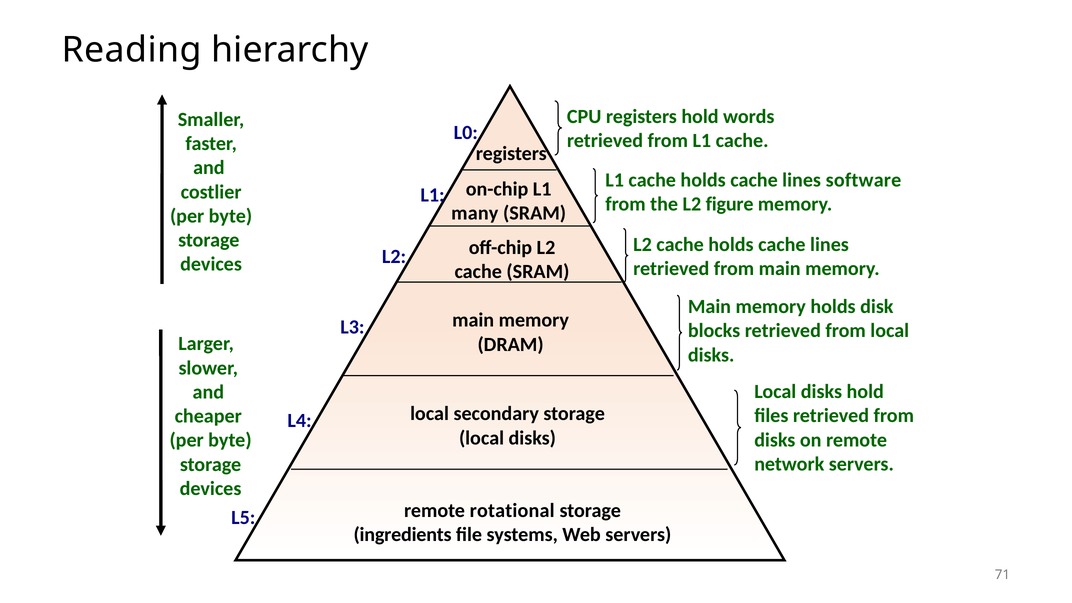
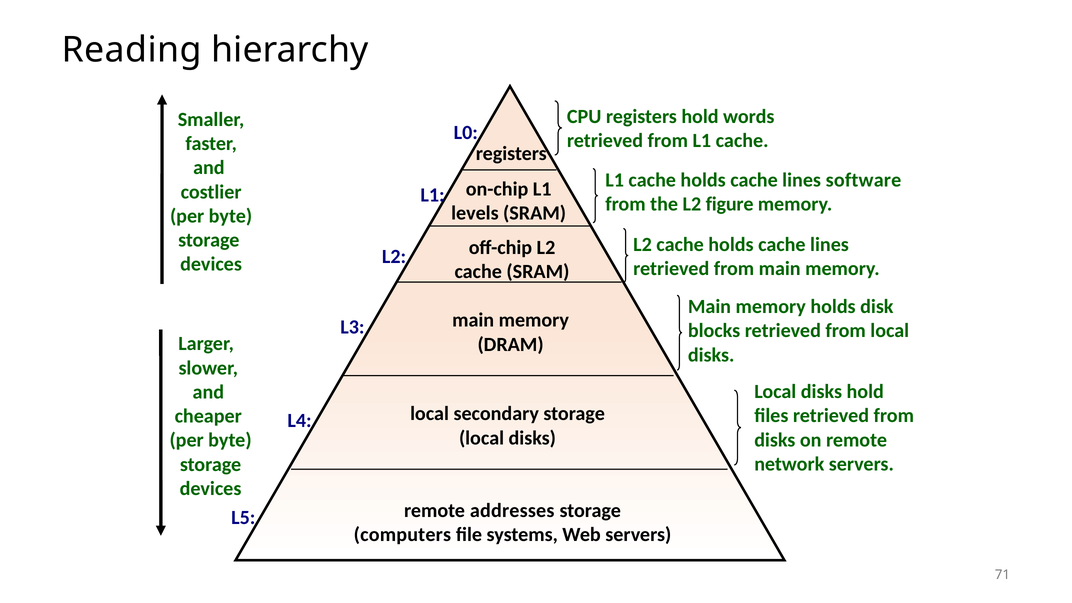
many: many -> levels (475, 213)
rotational: rotational -> addresses (512, 511)
ingredients: ingredients -> computers (402, 535)
